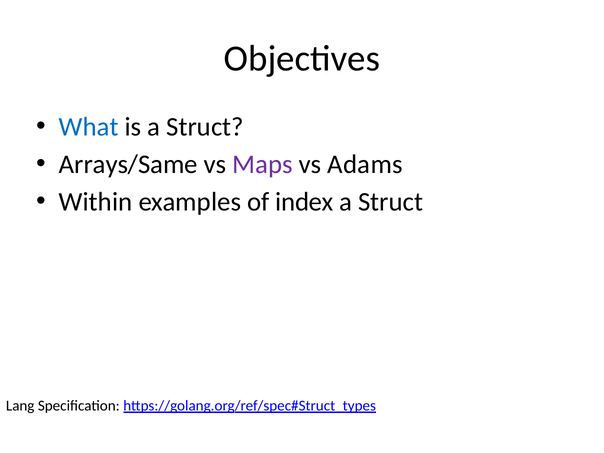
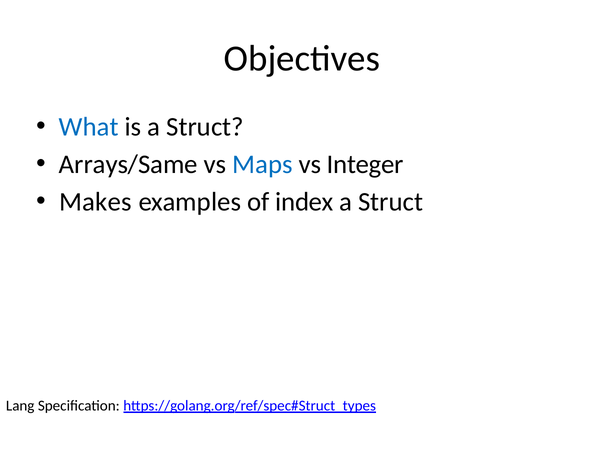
Maps colour: purple -> blue (263, 164)
Adams: Adams -> Integer (365, 164)
Within: Within -> Makes (96, 202)
